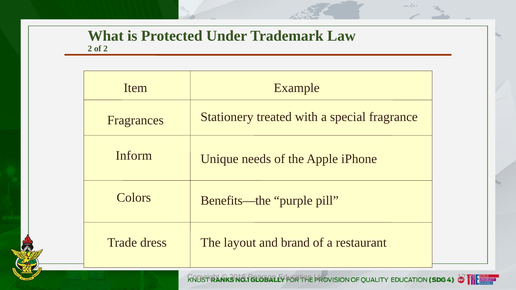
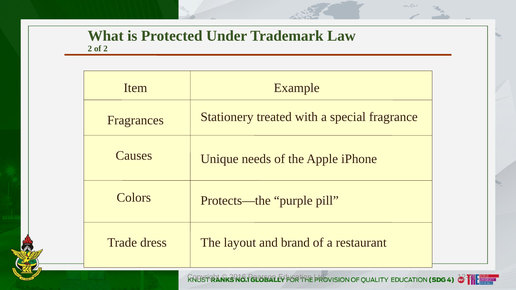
Inform: Inform -> Causes (134, 156)
Benefits—the: Benefits—the -> Protects—the (236, 201)
